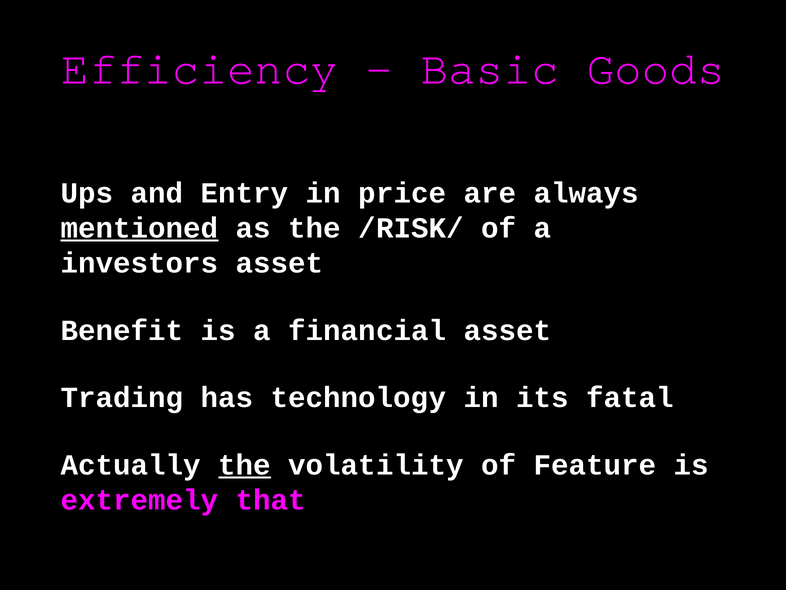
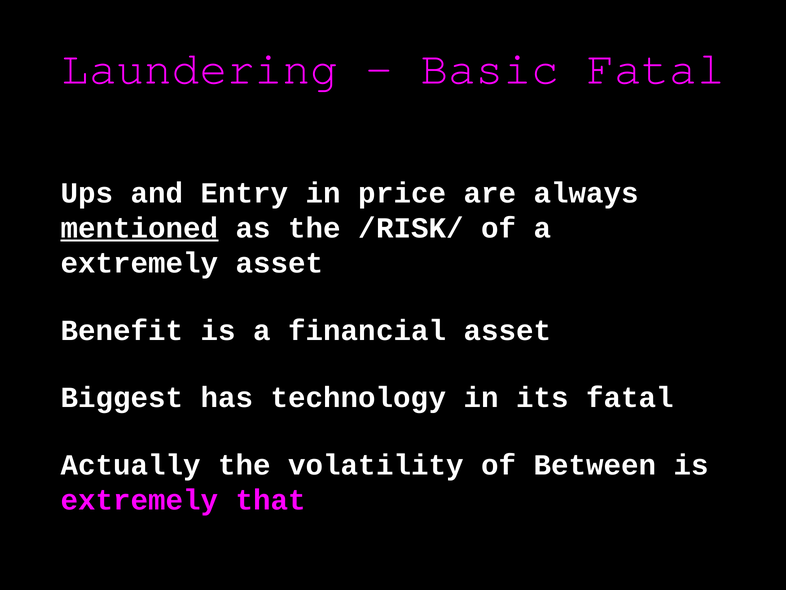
Efficiency: Efficiency -> Laundering (200, 68)
Basic Goods: Goods -> Fatal (656, 68)
investors: investors -> extremely (139, 263)
Trading: Trading -> Biggest (122, 397)
the underline: present -> none (245, 465)
Feature: Feature -> Between (595, 465)
